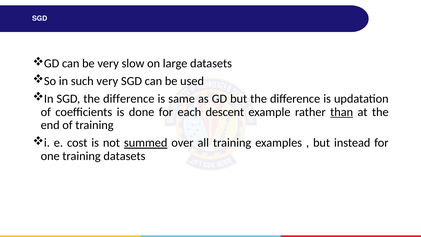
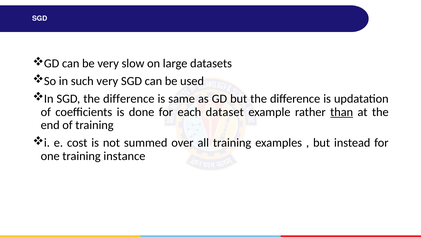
descent: descent -> dataset (225, 112)
summed underline: present -> none (146, 143)
training datasets: datasets -> instance (124, 156)
